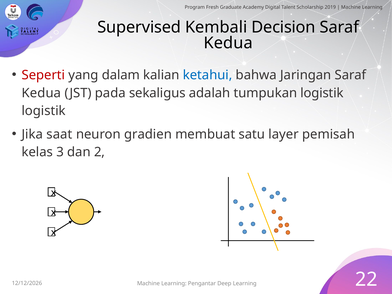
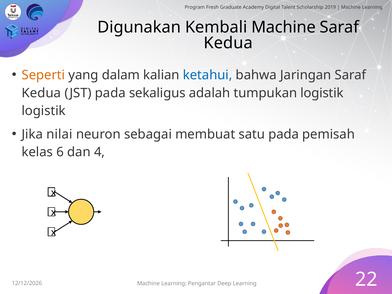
Supervised: Supervised -> Digunakan (139, 27)
Kembali Decision: Decision -> Machine (284, 27)
Seperti colour: red -> orange (43, 75)
saat: saat -> nilai (59, 134)
gradien: gradien -> sebagai (148, 134)
satu layer: layer -> pada (284, 134)
3: 3 -> 6 (60, 152)
2: 2 -> 4 (99, 152)
